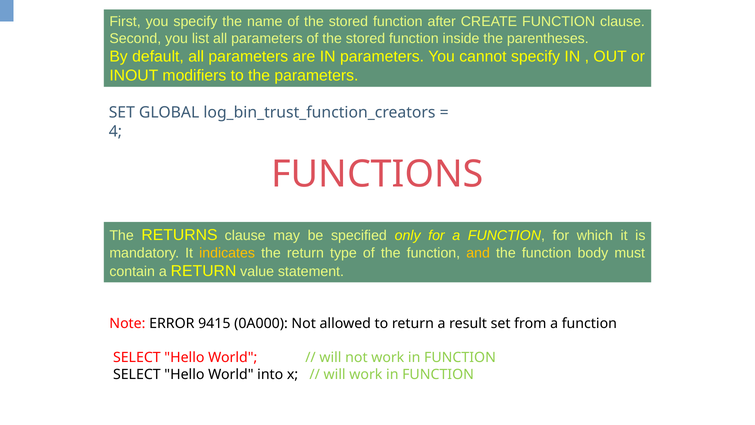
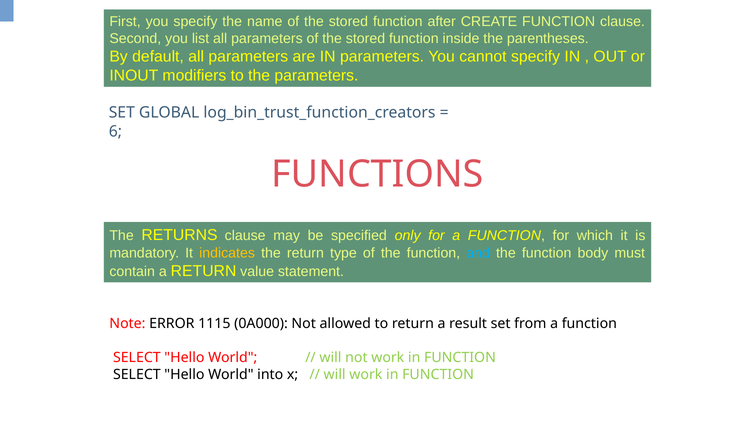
4: 4 -> 6 (115, 131)
and colour: yellow -> light blue (478, 253)
9415: 9415 -> 1115 (214, 323)
